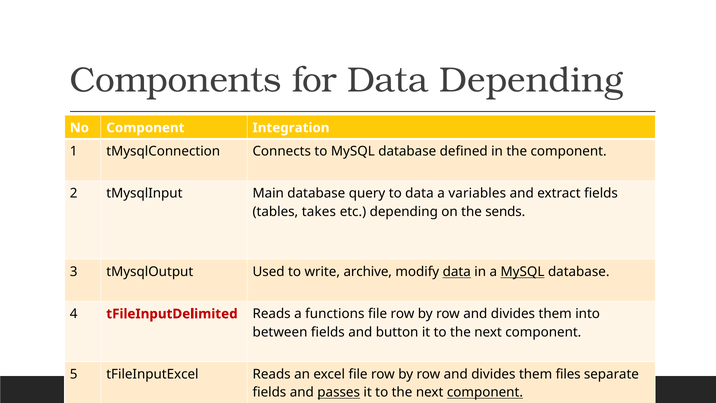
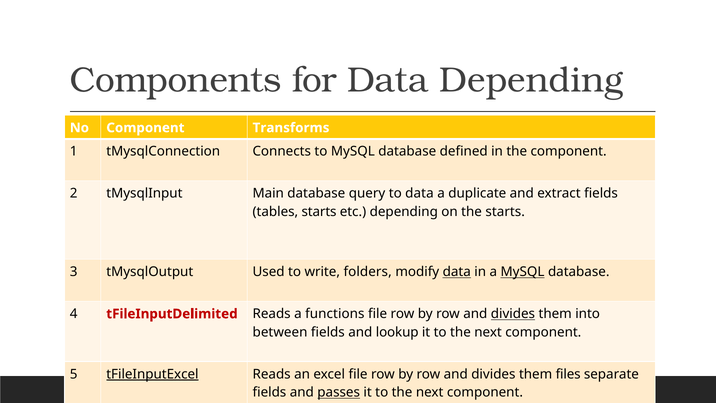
Integration: Integration -> Transforms (291, 128)
variables: variables -> duplicate (477, 193)
tables takes: takes -> starts (319, 212)
the sends: sends -> starts (505, 212)
archive: archive -> folders (368, 272)
divides underline: none -> present (513, 314)
button: button -> lookup (397, 332)
tFileInputExcel underline: none -> present (152, 374)
component underline: present -> none (485, 392)
